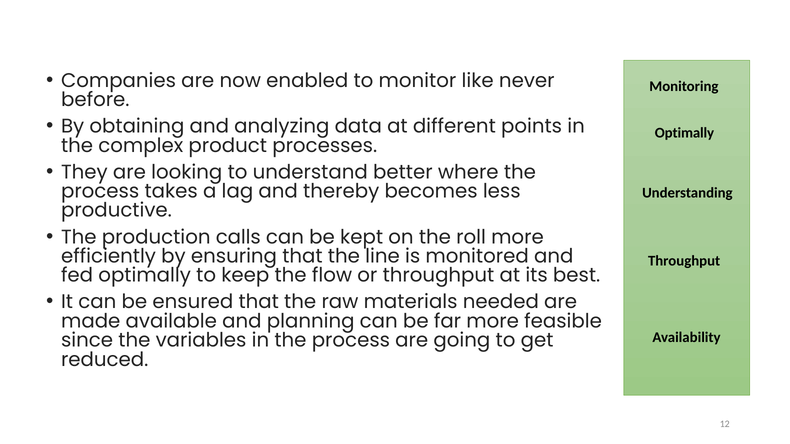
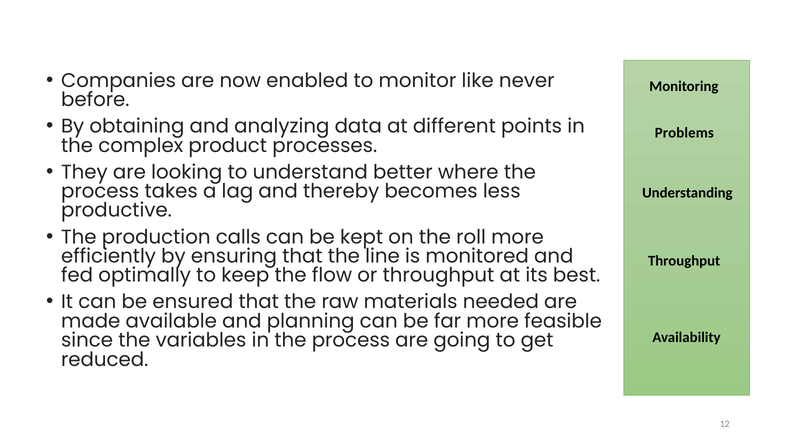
Optimally: Optimally -> Problems (684, 133)
